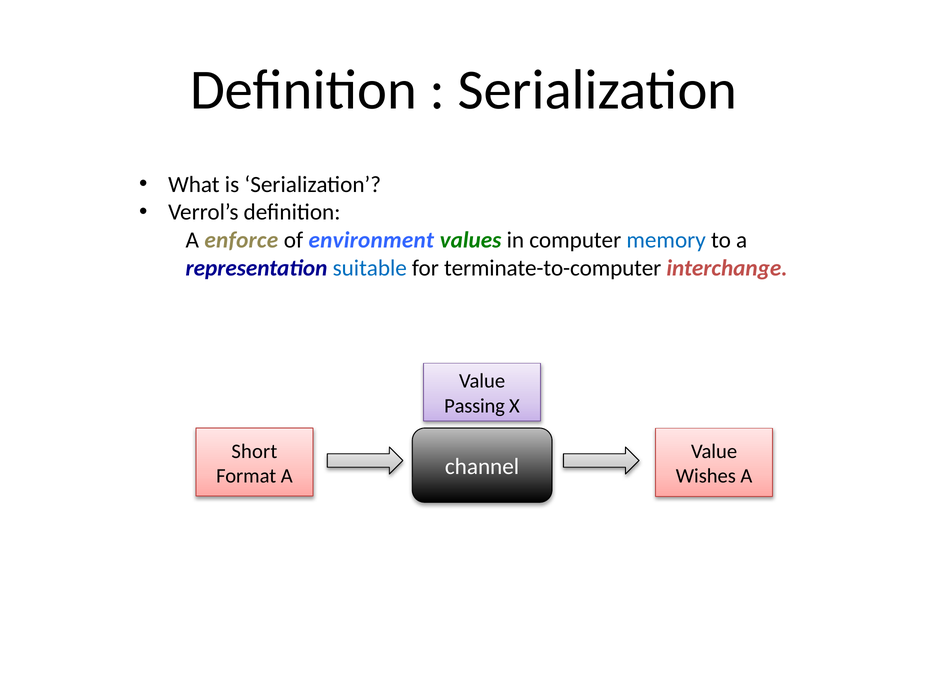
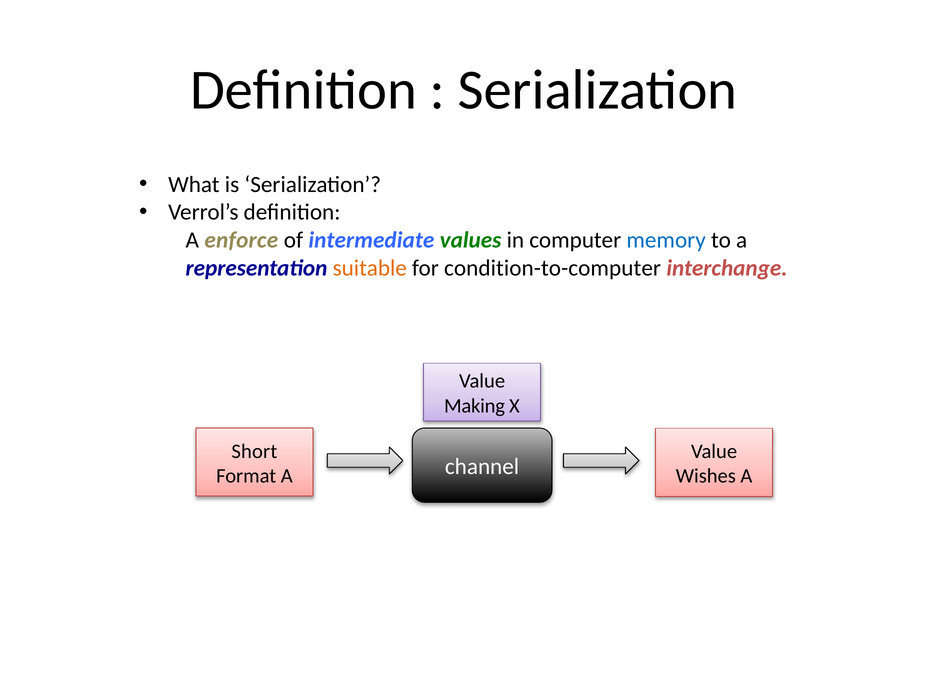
environment: environment -> intermediate (371, 240)
suitable colour: blue -> orange (370, 268)
terminate-to-computer: terminate-to-computer -> condition-to-computer (553, 268)
Passing: Passing -> Making (475, 406)
